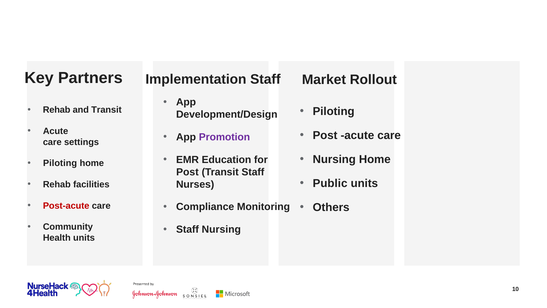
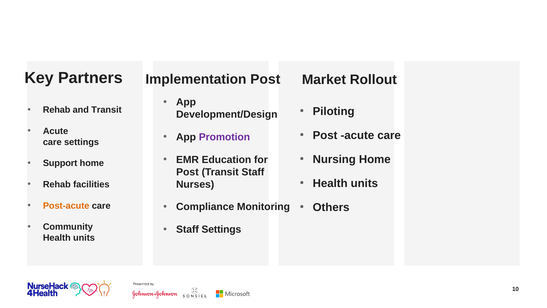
Implementation Staff: Staff -> Post (265, 79)
Piloting: Piloting -> Support (60, 163)
Public: Public -> Health (330, 183)
Post-acute colour: red -> orange (66, 206)
Staff Nursing: Nursing -> Settings (221, 229)
